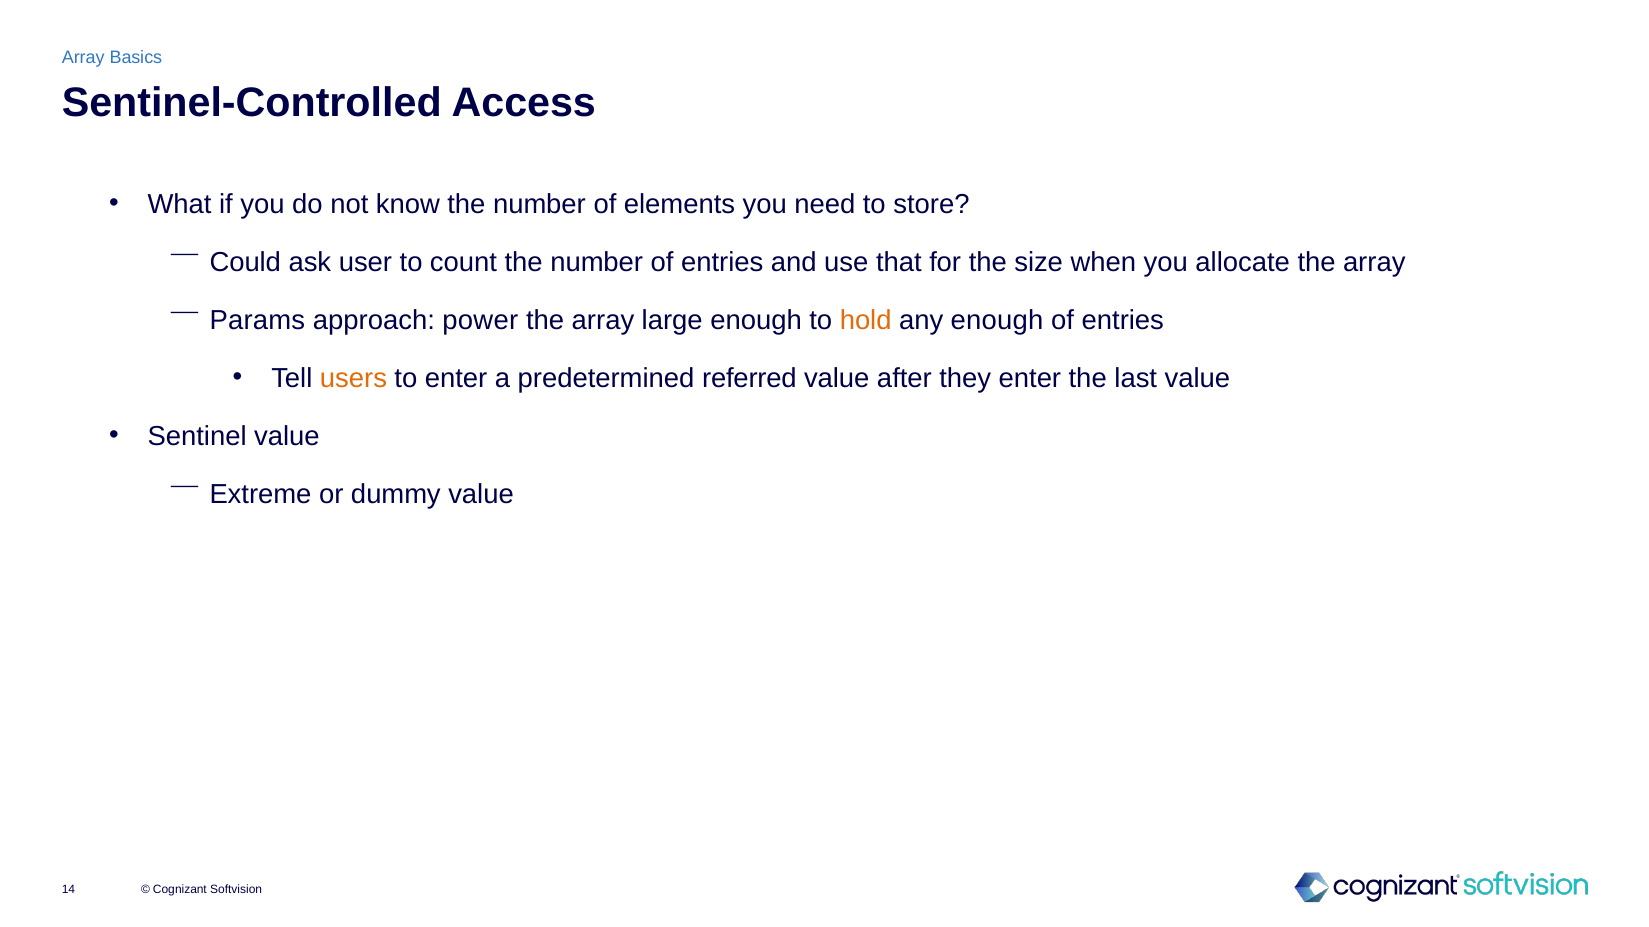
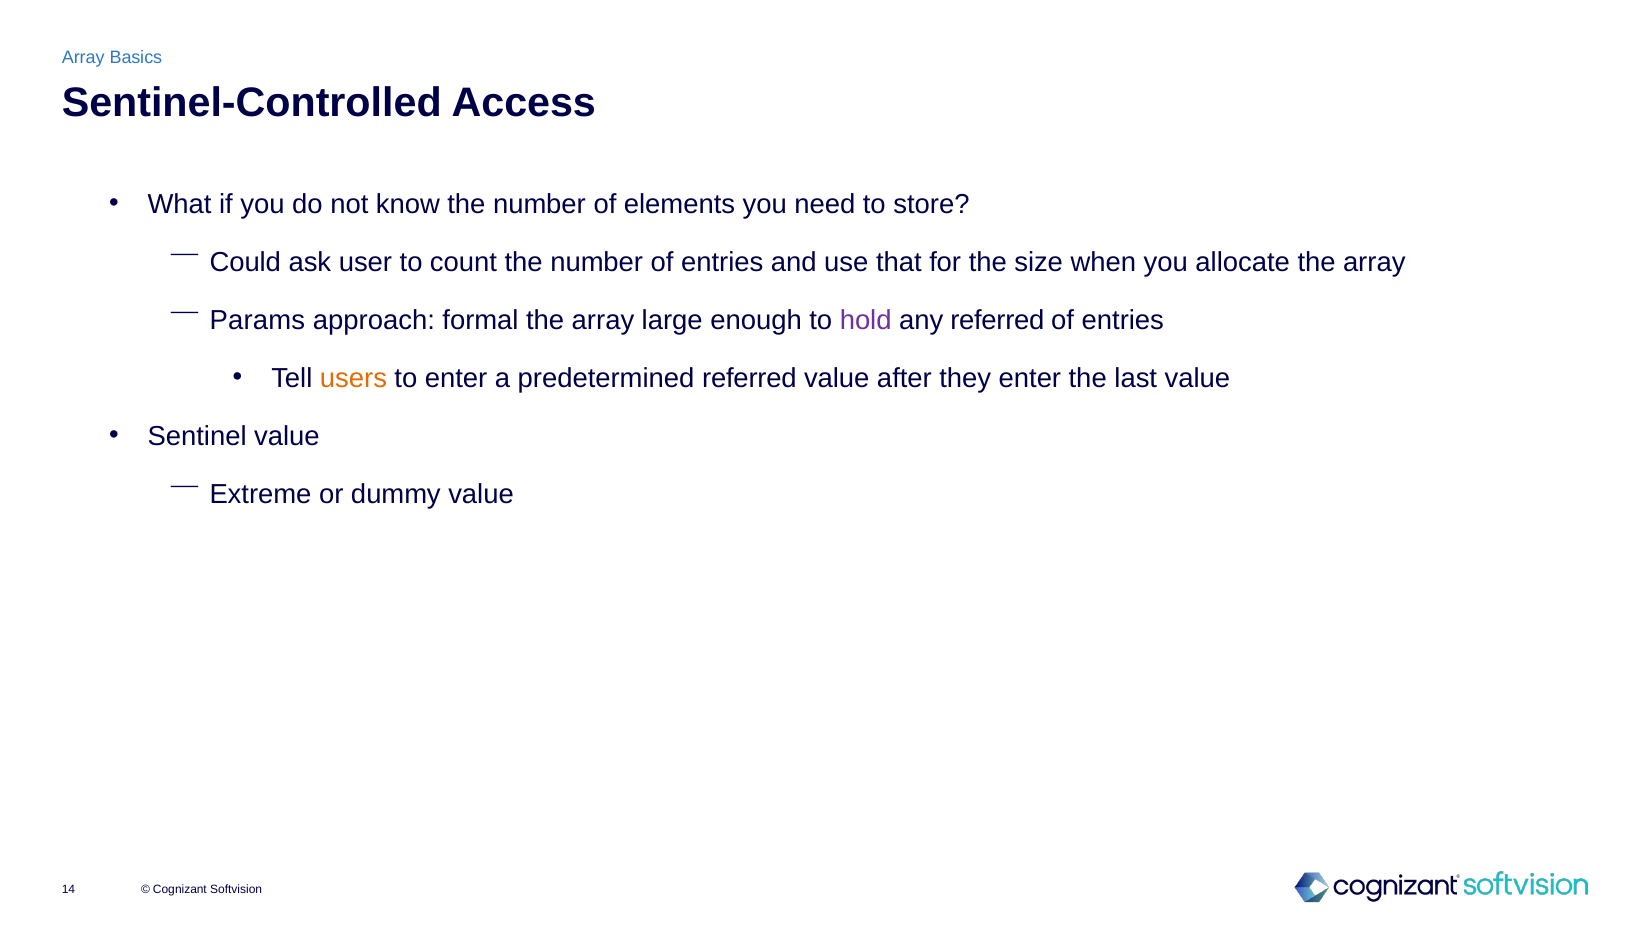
power: power -> formal (480, 320)
hold colour: orange -> purple (866, 320)
any enough: enough -> referred (997, 320)
